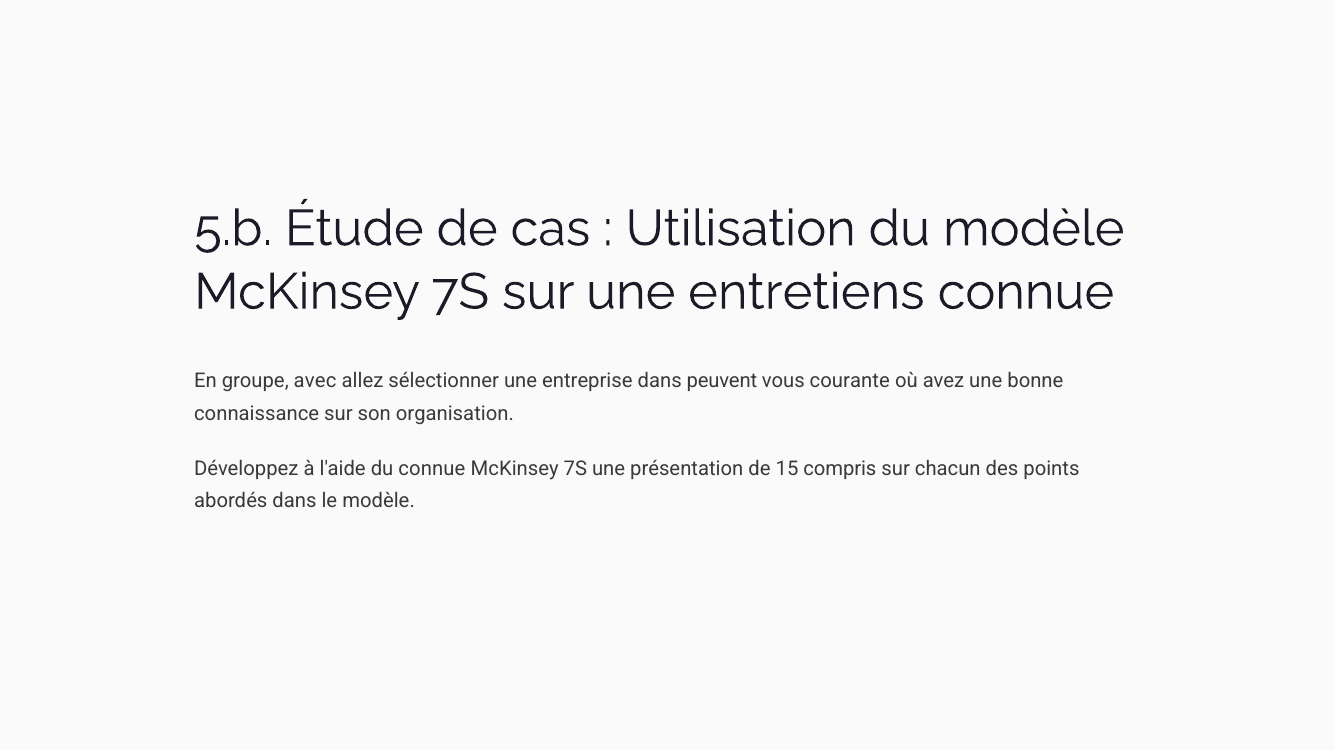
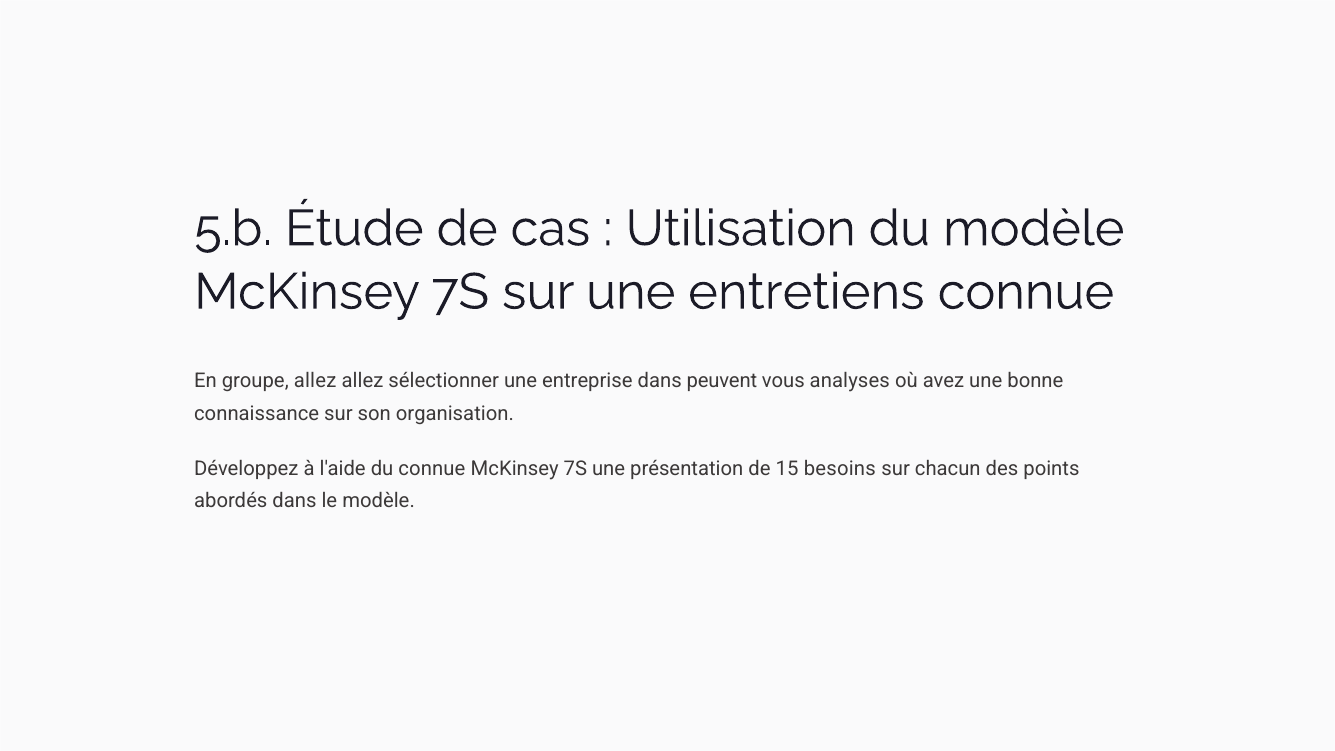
groupe avec: avec -> allez (315, 381)
courante: courante -> analyses (850, 381)
compris: compris -> besoins (840, 469)
